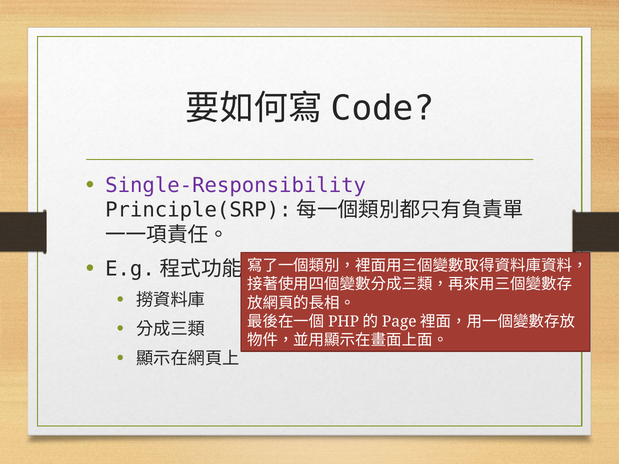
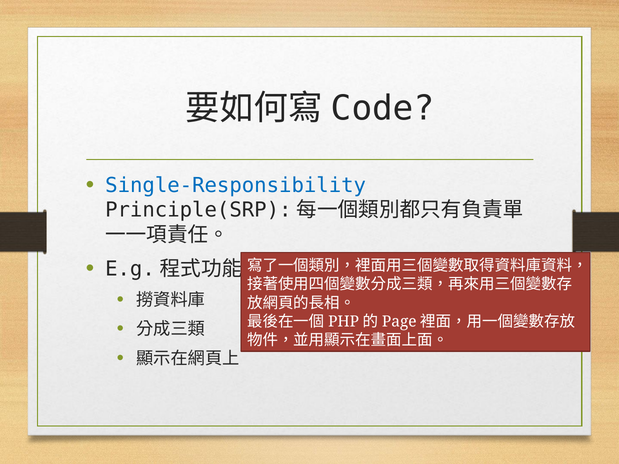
Single-Responsibility colour: purple -> blue (236, 185)
